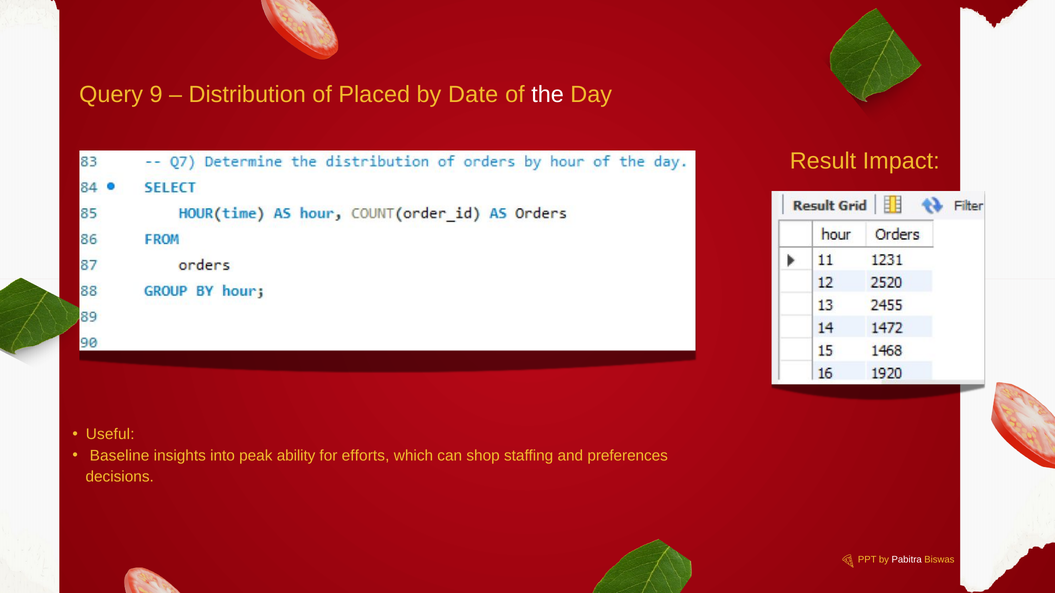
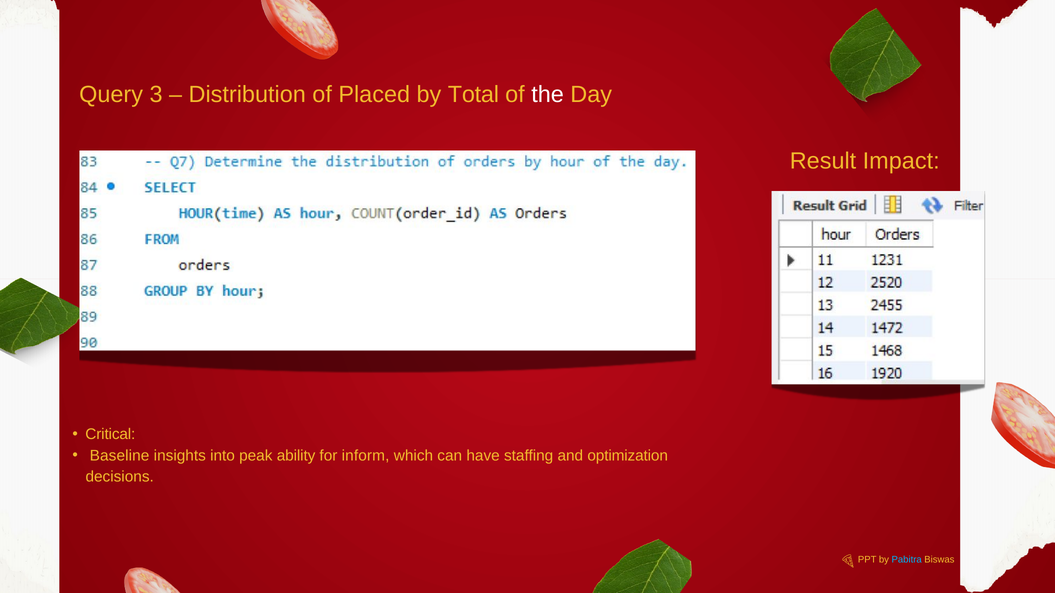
9: 9 -> 3 (156, 95)
Date: Date -> Total (473, 95)
Useful: Useful -> Critical (110, 435)
efforts: efforts -> inform (366, 456)
shop: shop -> have (483, 456)
preferences: preferences -> optimization (628, 456)
Pabitra colour: white -> light blue (907, 560)
